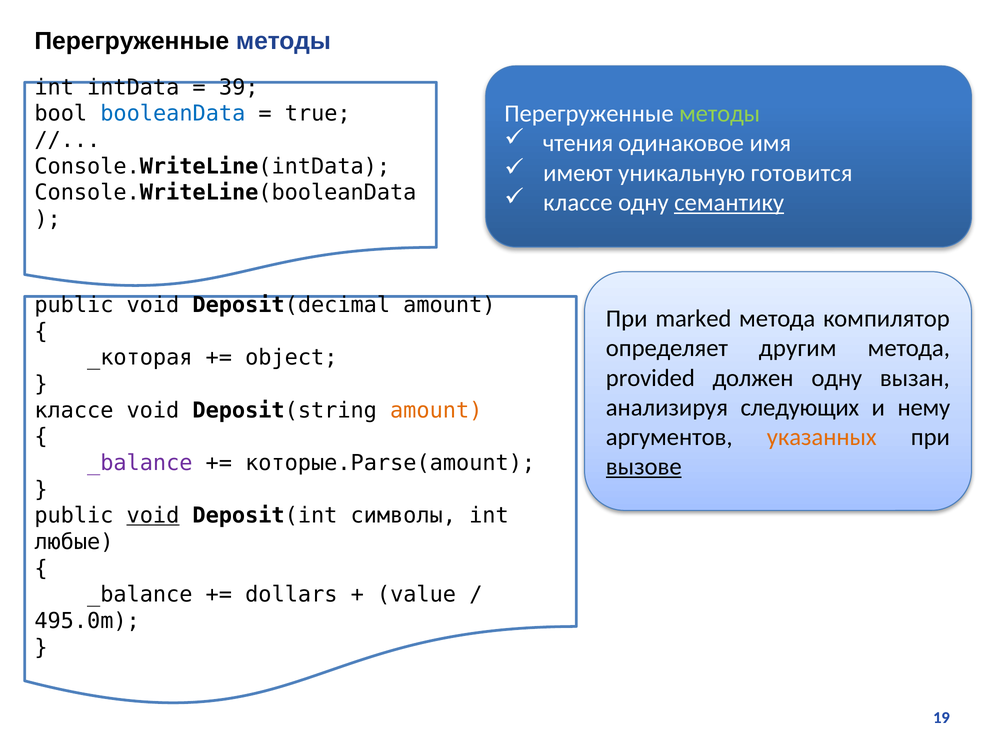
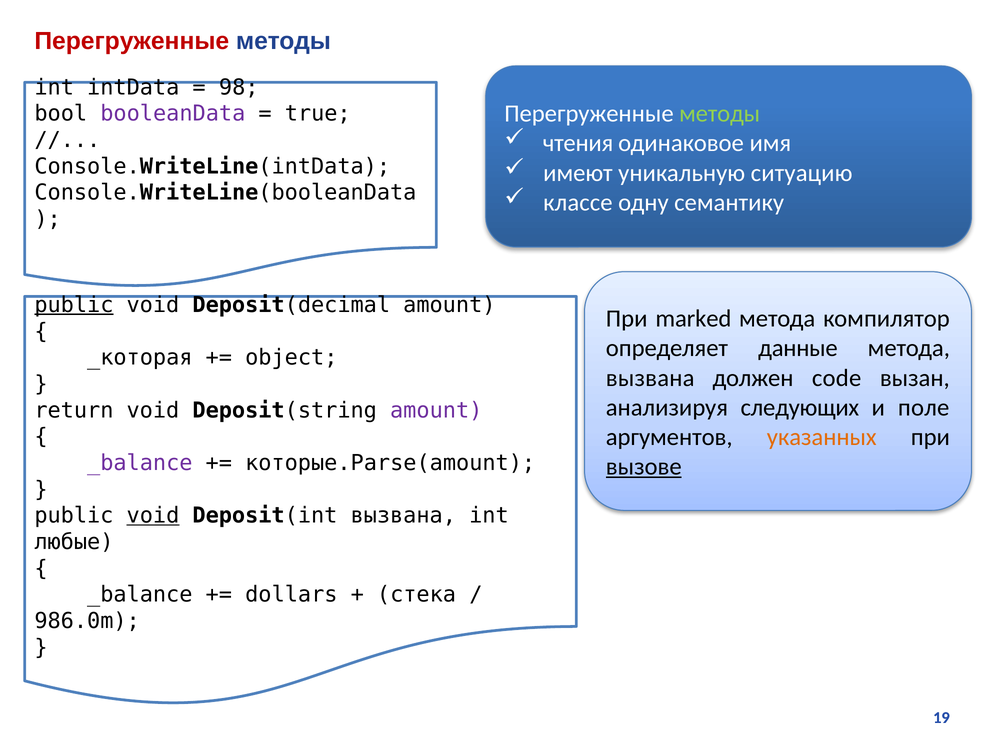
Перегруженные colour: black -> red (132, 41)
39: 39 -> 98 (239, 87)
booleanData colour: blue -> purple (173, 114)
готовится: готовится -> ситуацию (802, 173)
семантику underline: present -> none (729, 203)
public underline: none -> present (74, 305)
другим: другим -> данные (798, 348)
provided: provided -> вызвана (650, 378)
должен одну: одну -> code (837, 378)
нему: нему -> поле (924, 408)
классе: классе -> return (74, 410)
amount colour: orange -> purple (436, 410)
Deposit(int символы: символы -> вызвана (403, 516)
value: value -> стека (417, 595)
495.0m: 495.0m -> 986.0m (87, 621)
